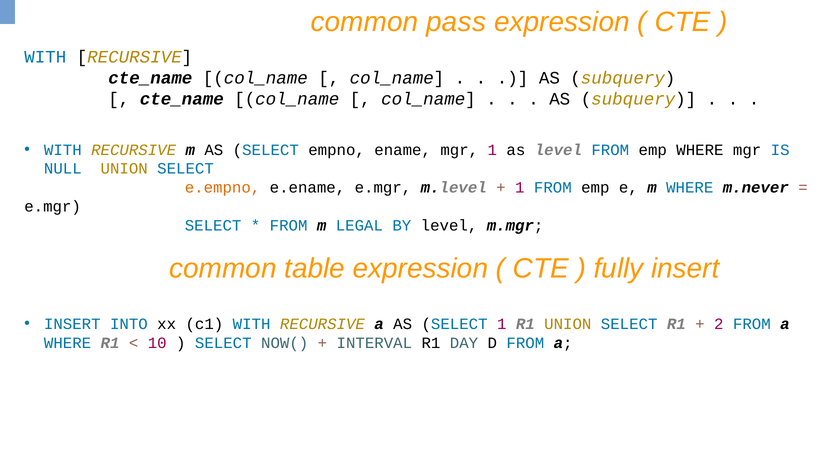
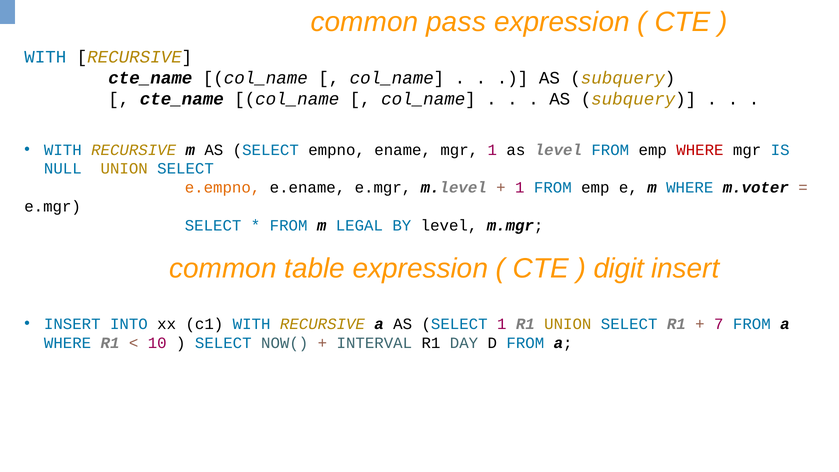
WHERE colour: black -> red (700, 150)
m.never: m.never -> m.voter (756, 188)
fully: fully -> digit (619, 269)
2: 2 -> 7 (719, 324)
